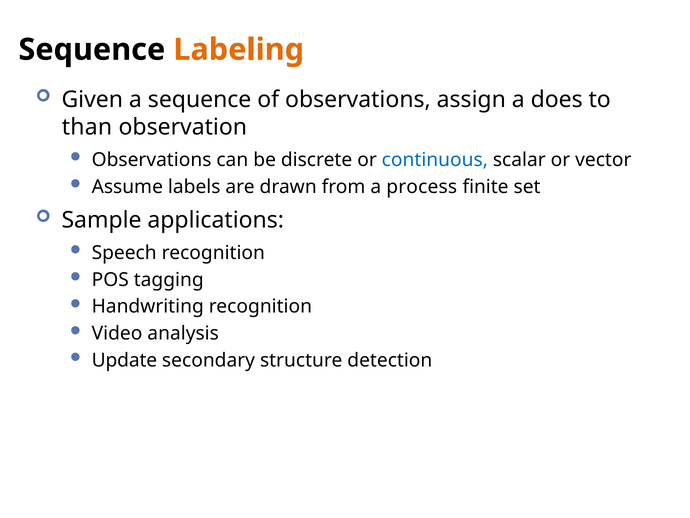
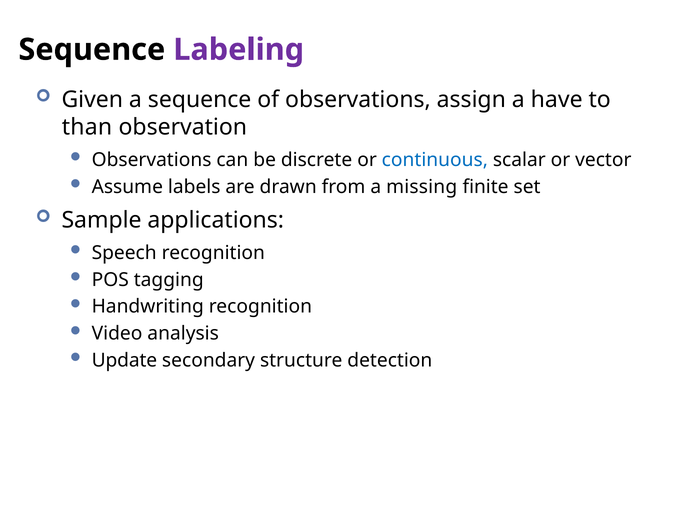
Labeling colour: orange -> purple (239, 50)
does: does -> have (557, 99)
process: process -> missing (422, 187)
